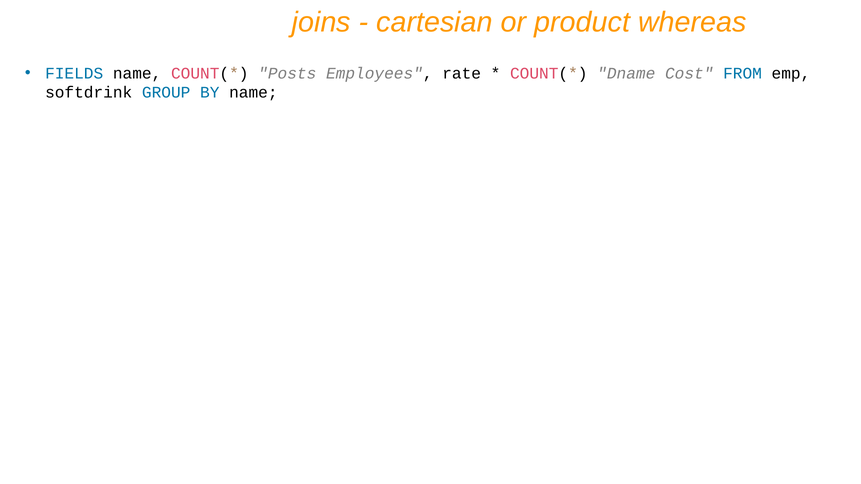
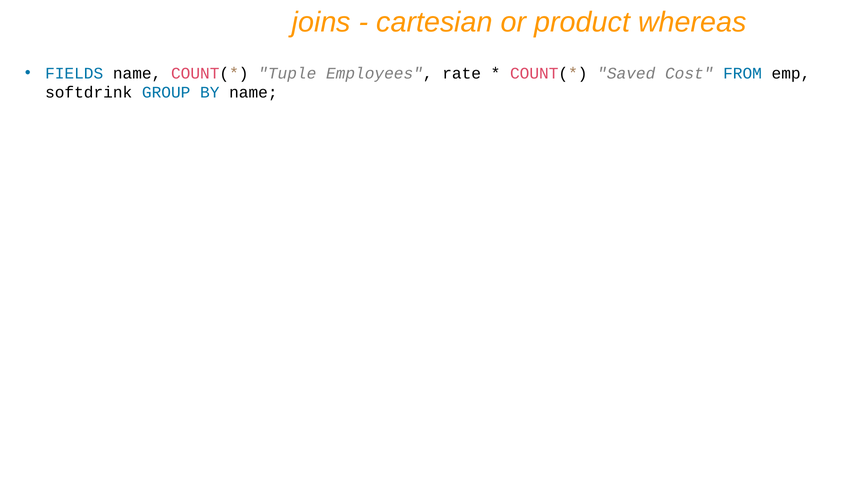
Posts: Posts -> Tuple (287, 73)
Dname: Dname -> Saved (626, 73)
